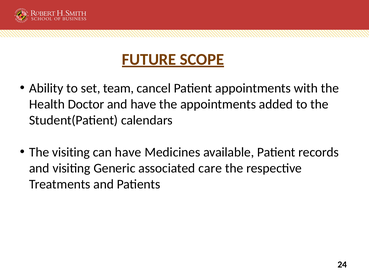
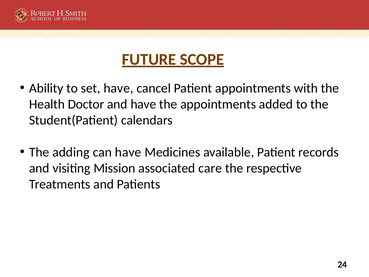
set team: team -> have (118, 88)
The visiting: visiting -> adding (71, 152)
Generic: Generic -> Mission (114, 168)
